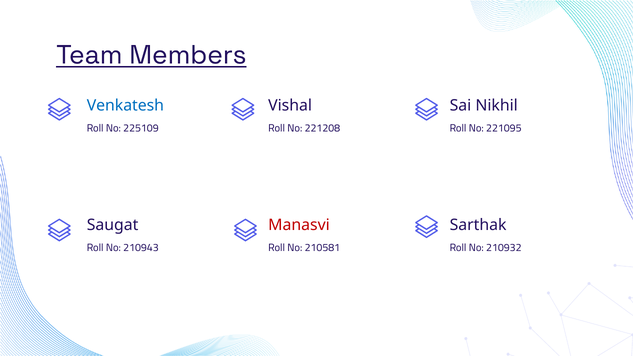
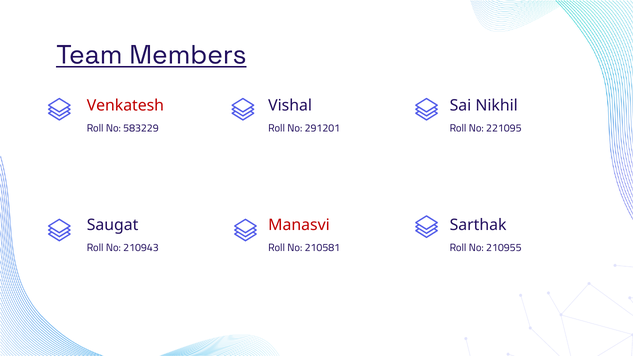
Venkatesh colour: blue -> red (125, 105)
225109: 225109 -> 583229 (141, 128)
221208: 221208 -> 291201 (322, 128)
210932: 210932 -> 210955 (504, 248)
